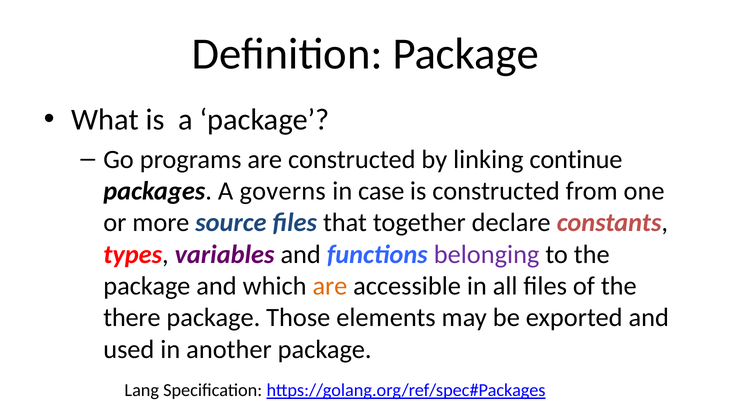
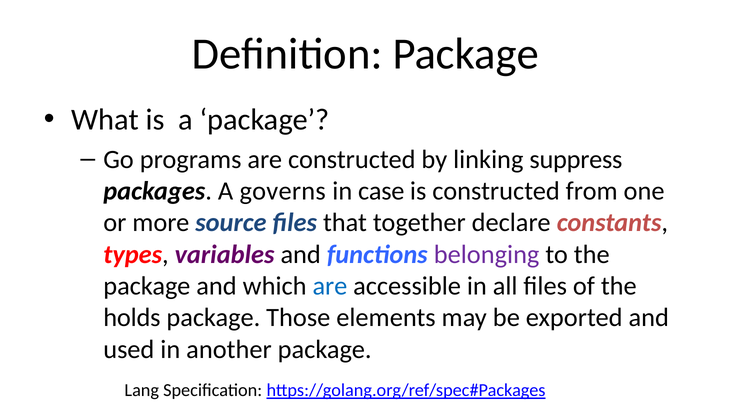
continue: continue -> suppress (576, 160)
are colour: orange -> blue (330, 286)
there: there -> holds (132, 318)
